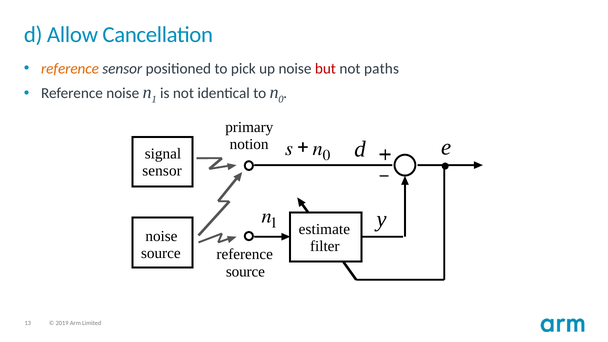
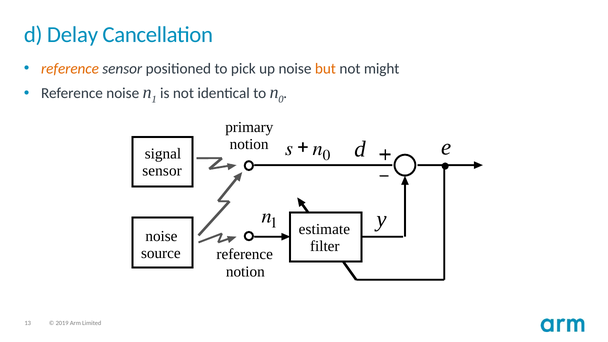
Allow: Allow -> Delay (73, 35)
but colour: red -> orange (325, 69)
paths: paths -> might (382, 69)
source: source -> notion (245, 272)
